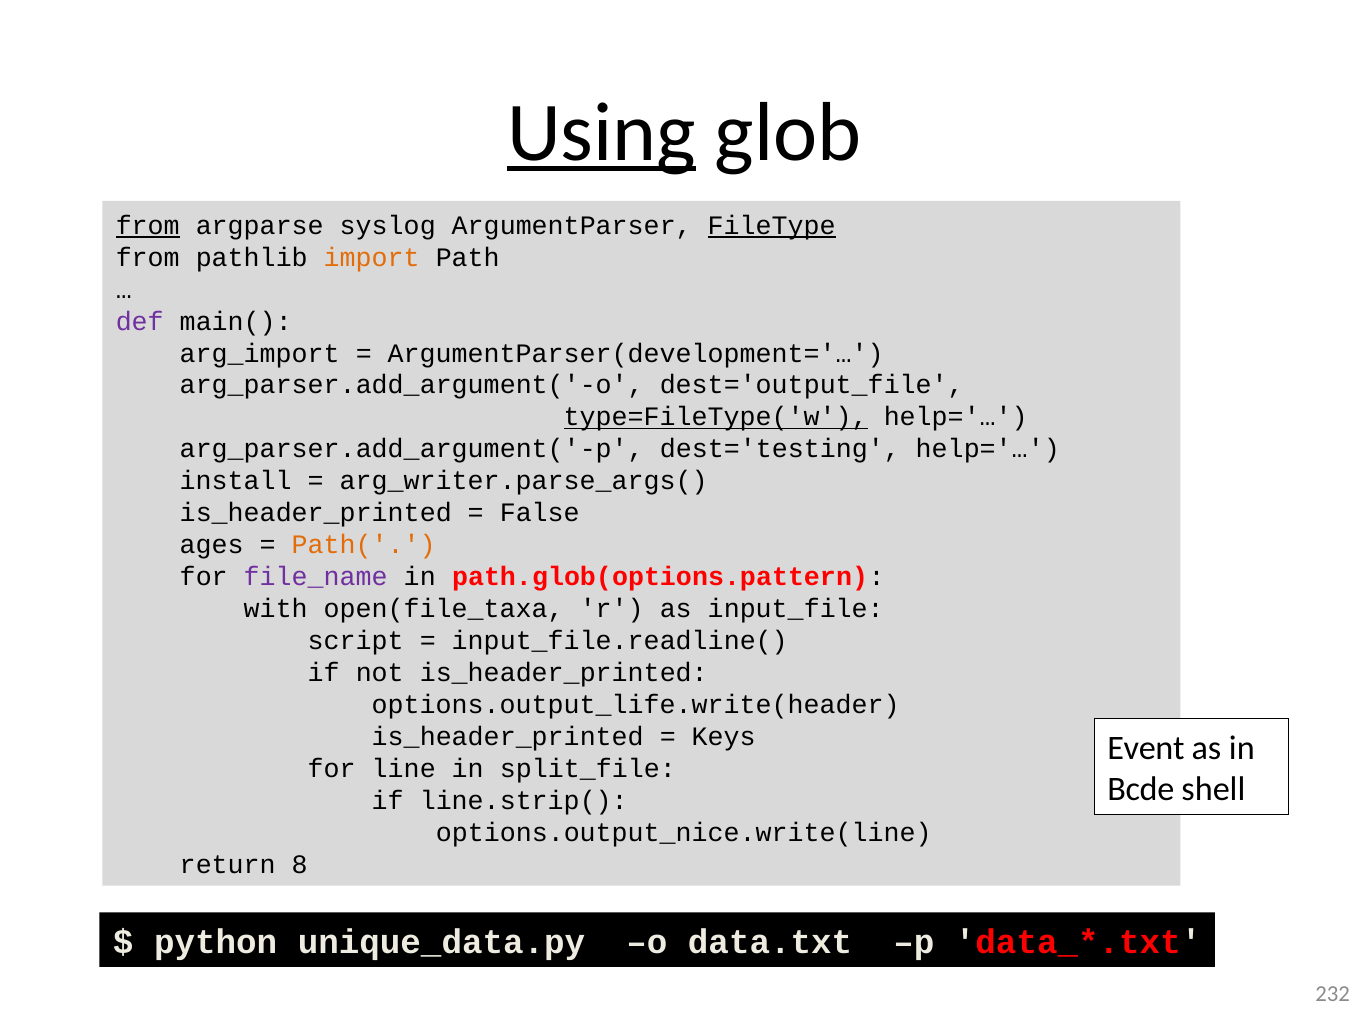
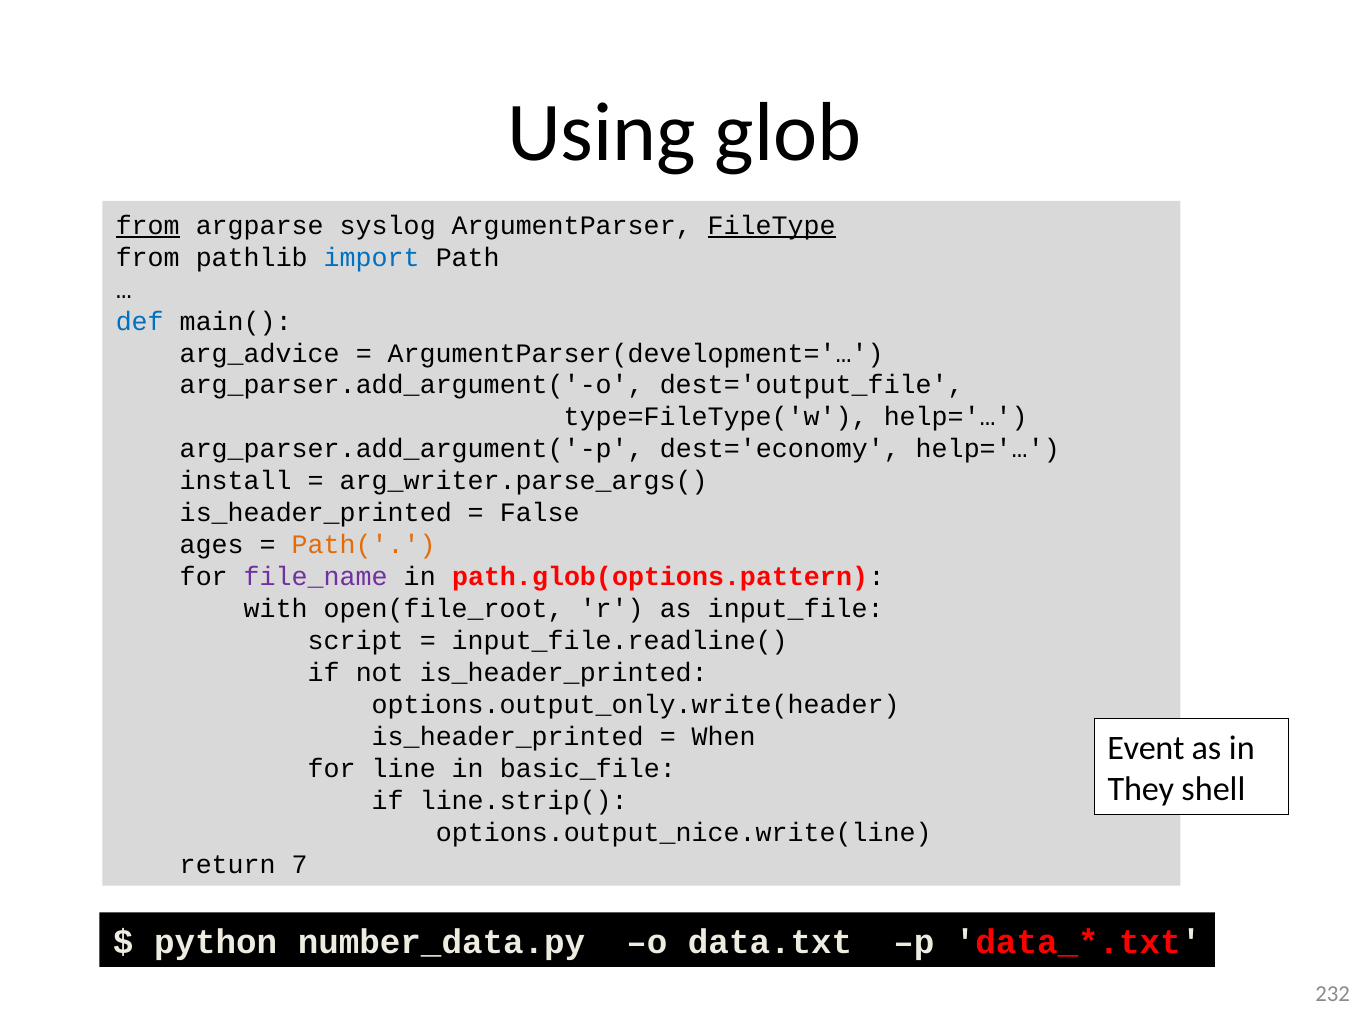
Using underline: present -> none (601, 133)
import colour: orange -> blue (372, 257)
def colour: purple -> blue (140, 321)
arg_import: arg_import -> arg_advice (260, 353)
type=FileType('w underline: present -> none (716, 417)
dest='testing: dest='testing -> dest='economy (780, 449)
open(file_taxa: open(file_taxa -> open(file_root (444, 609)
options.output_life.write(header: options.output_life.write(header -> options.output_only.write(header (636, 705)
Keys: Keys -> When (724, 737)
split_file: split_file -> basic_file (588, 769)
Bcde: Bcde -> They (1141, 789)
8: 8 -> 7 (300, 865)
unique_data.py: unique_data.py -> number_data.py (442, 942)
